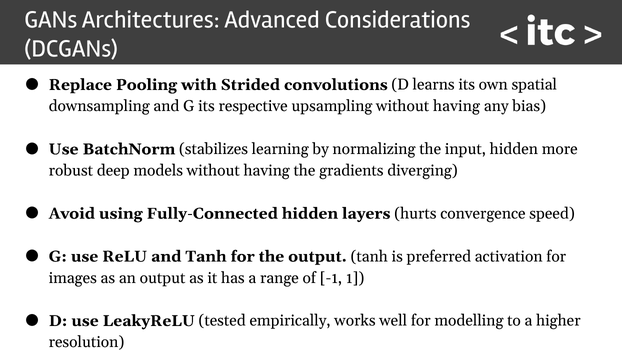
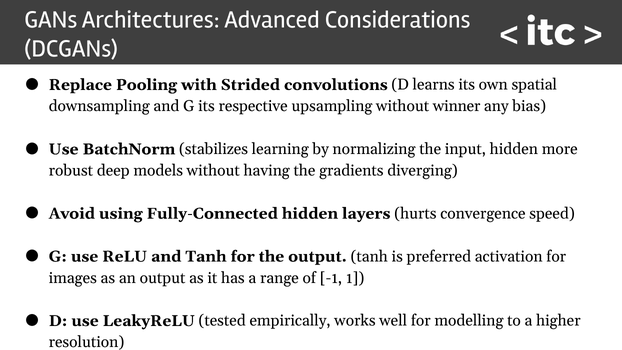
upsampling without having: having -> winner (457, 106)
